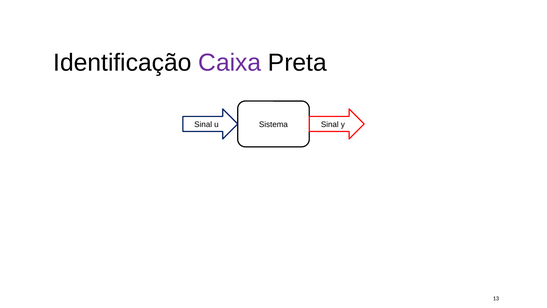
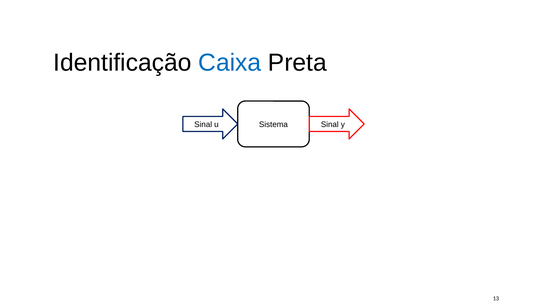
Caixa colour: purple -> blue (230, 63)
